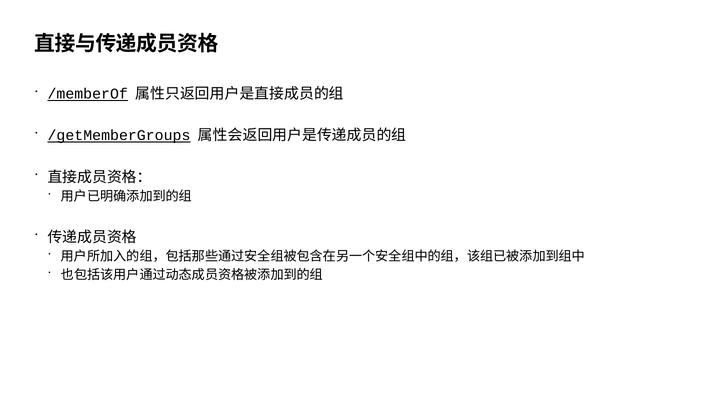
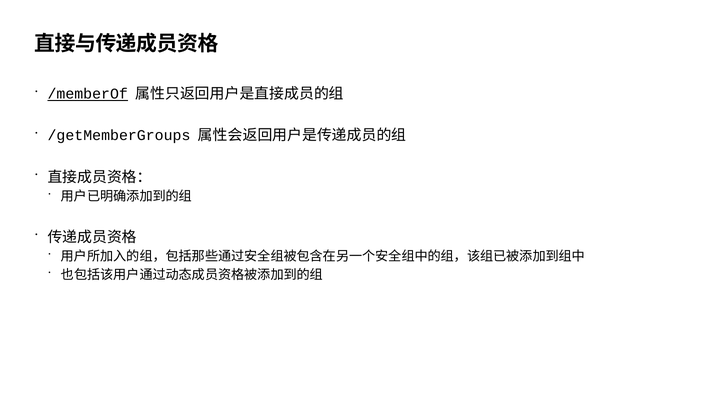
/getMemberGroups underline: present -> none (119, 136)
